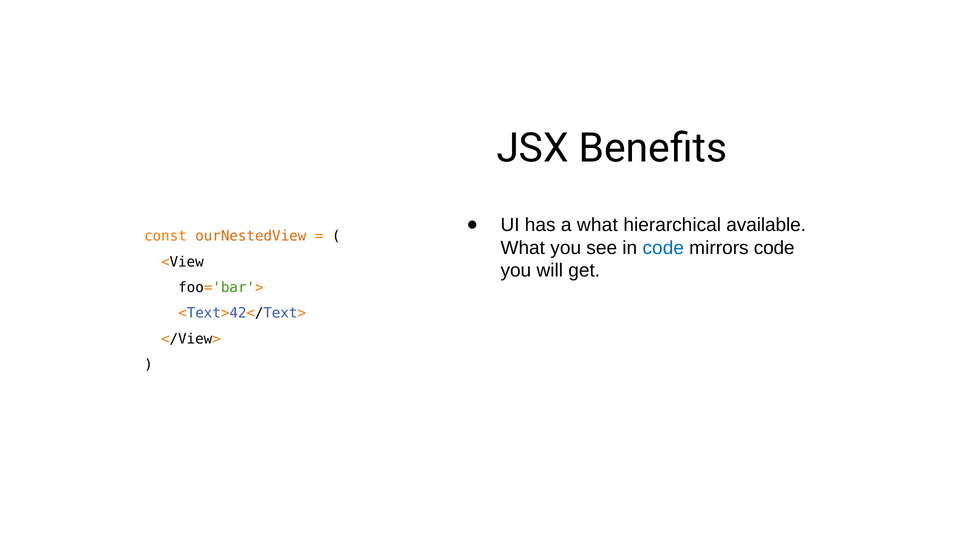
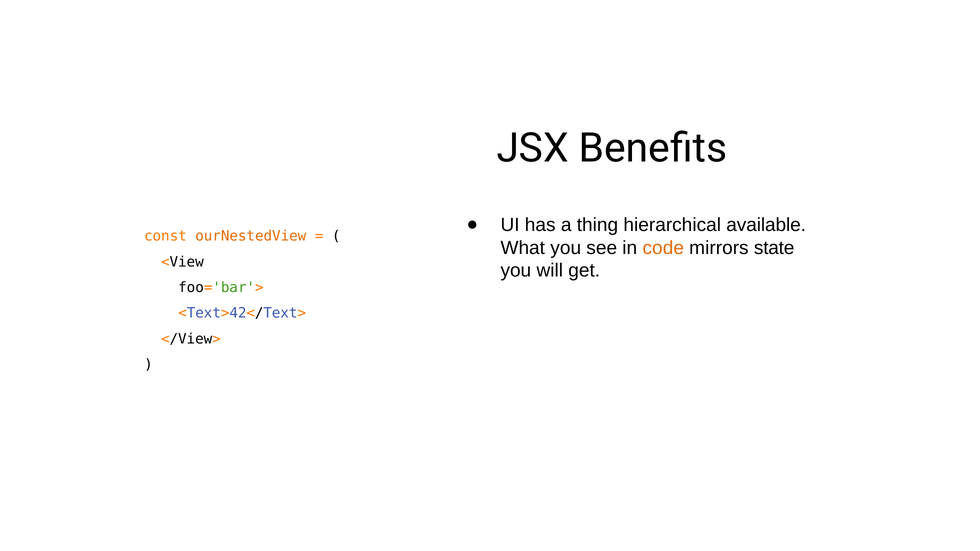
a what: what -> thing (597, 225)
code colour: blue -> orange (663, 248)
mirrors code: code -> state (774, 248)
